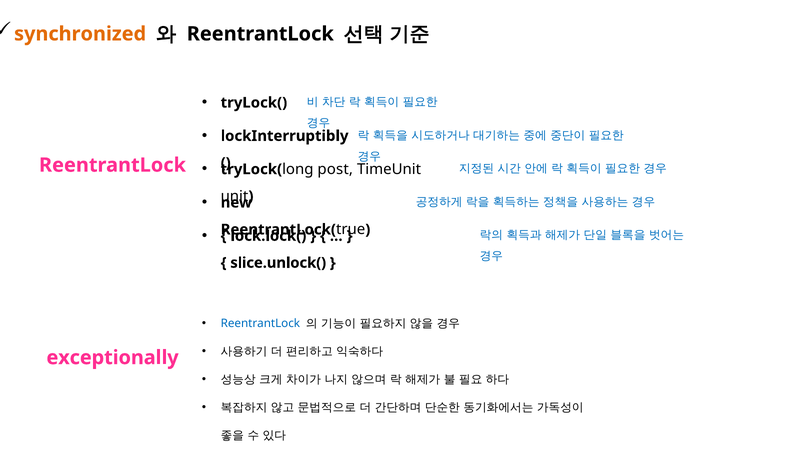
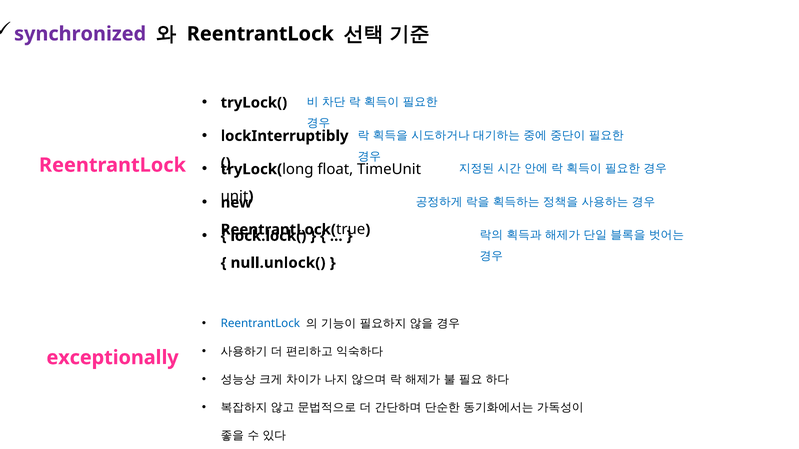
synchronized colour: orange -> purple (80, 34)
post: post -> float (335, 169)
slice.unlock(: slice.unlock( -> null.unlock( (278, 263)
